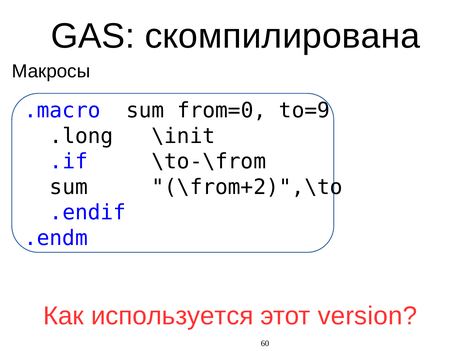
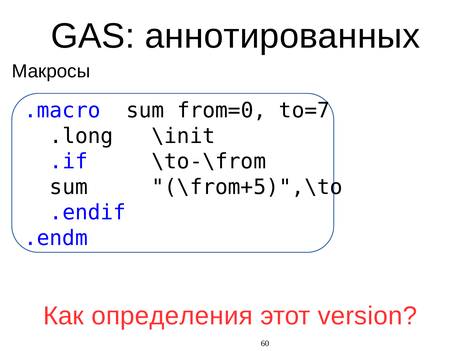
скомпилирована: скомпилирована -> аннотированных (282, 36)
to=9: to=9 -> to=7 (304, 110)
\from+2)",\to: \from+2)",\to -> \from+5)",\to (247, 187)
используется: используется -> определения (172, 315)
